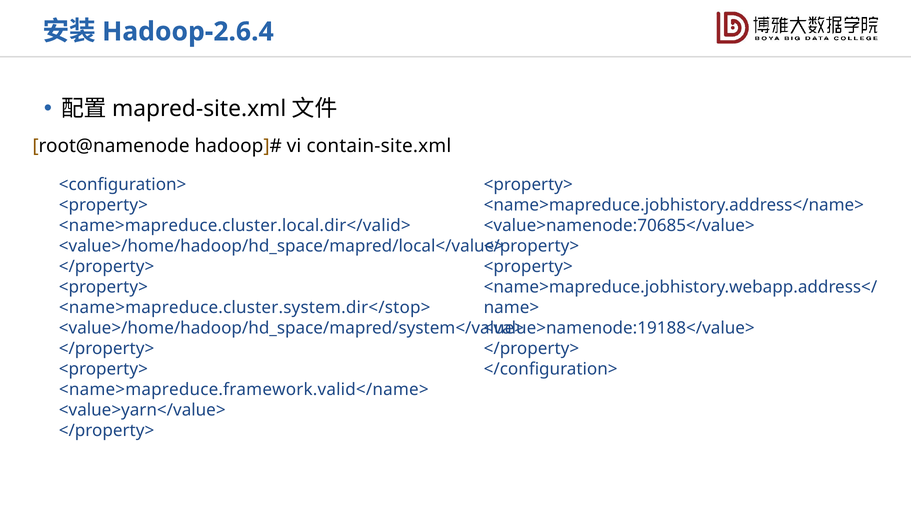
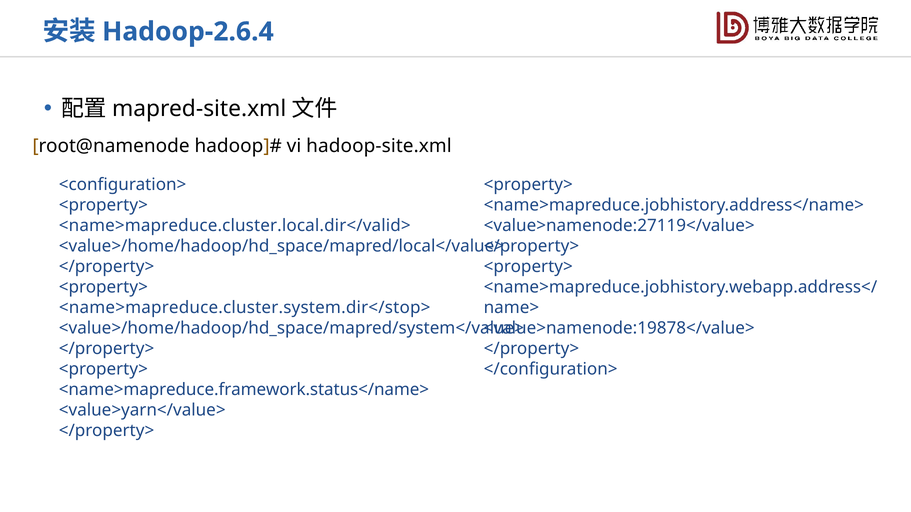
contain-site.xml: contain-site.xml -> hadoop-site.xml (379, 146)
<value>namenode:70685</value>: <value>namenode:70685</value> -> <value>namenode:27119</value> (619, 226)
<value>namenode:19188</value>: <value>namenode:19188</value> -> <value>namenode:19878</value> (619, 328)
<name>mapreduce.framework.valid</name>: <name>mapreduce.framework.valid</name> -> <name>mapreduce.framework.status</name> (244, 390)
